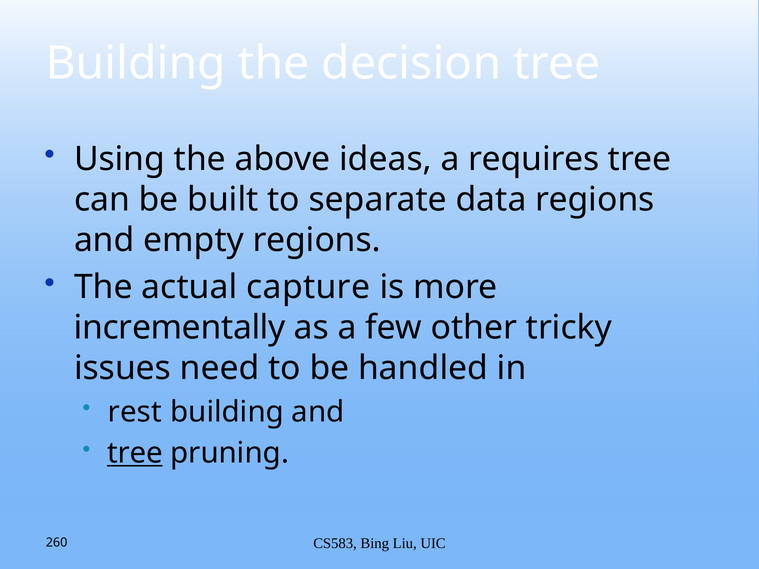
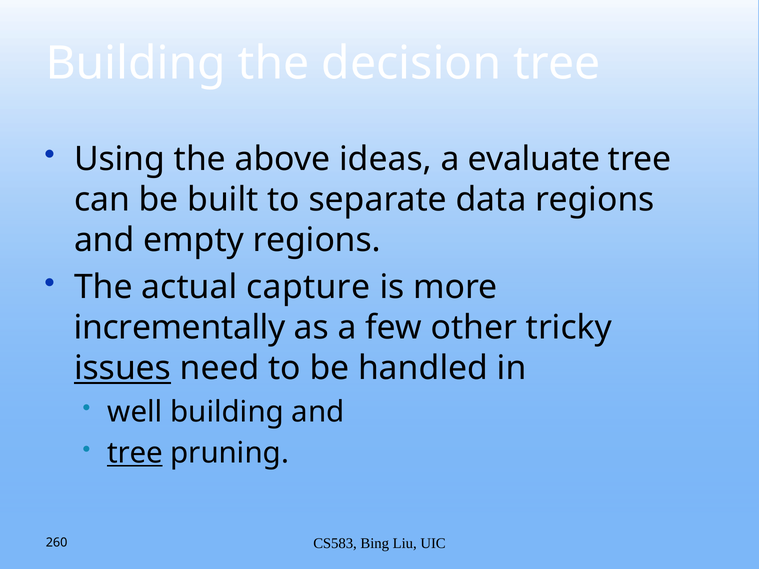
requires: requires -> evaluate (534, 159)
issues underline: none -> present (123, 368)
rest: rest -> well (135, 412)
